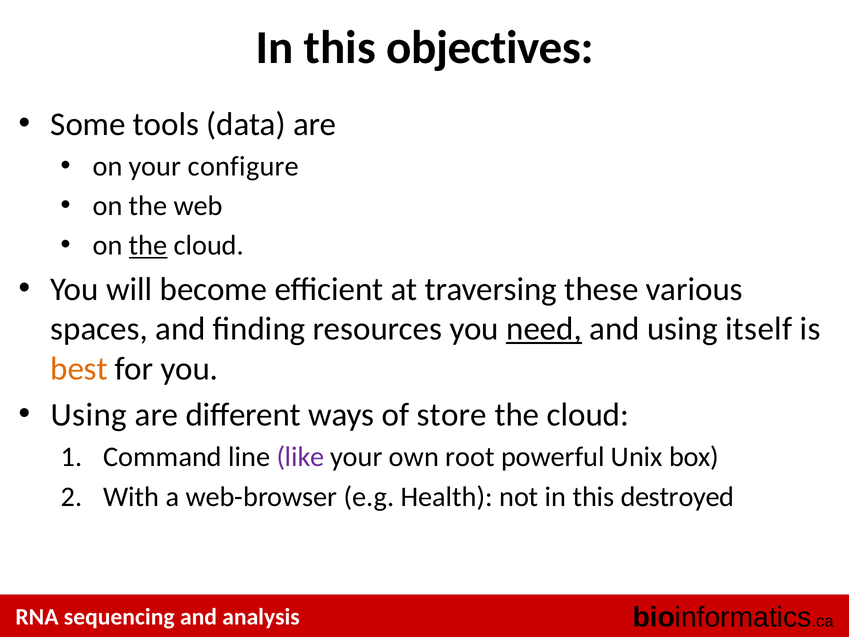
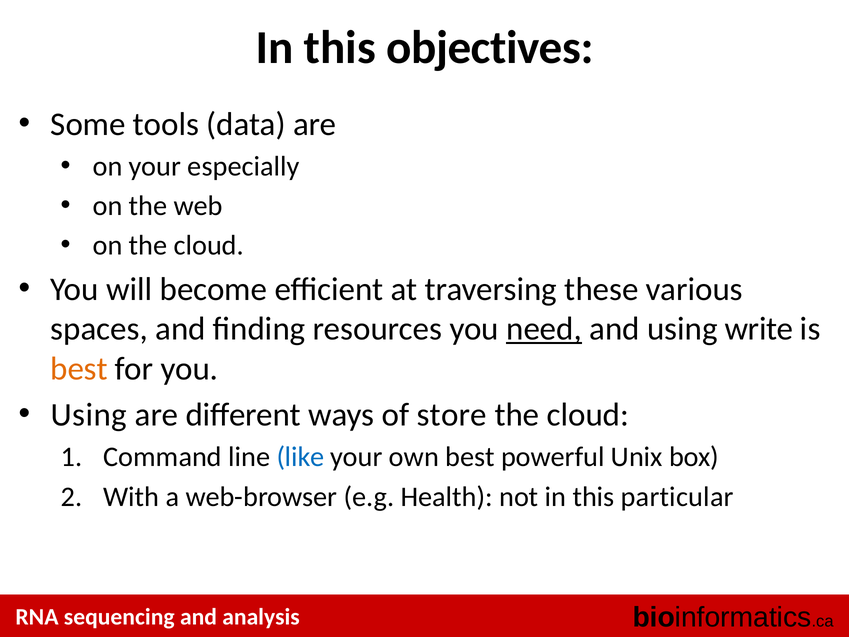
configure: configure -> especially (244, 166)
the underline: present -> none (148, 245)
itself: itself -> write (759, 329)
like colour: purple -> blue (300, 457)
own root: root -> best (470, 457)
destroyed: destroyed -> particular (677, 496)
